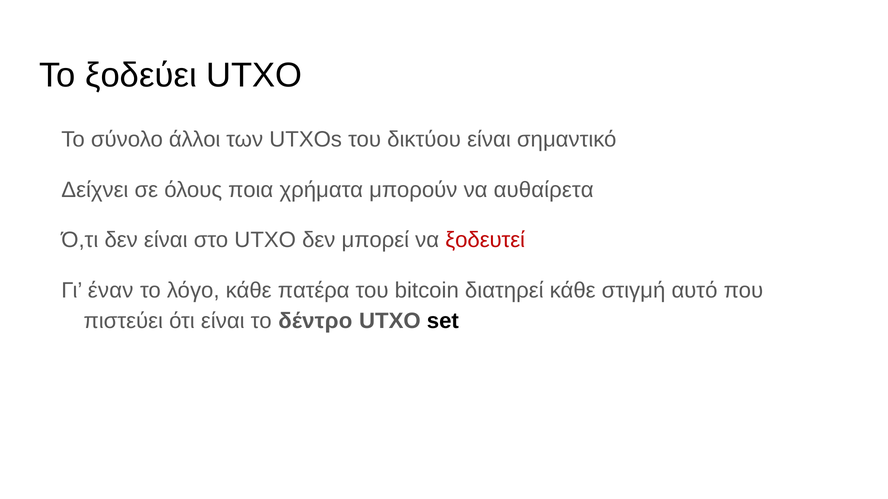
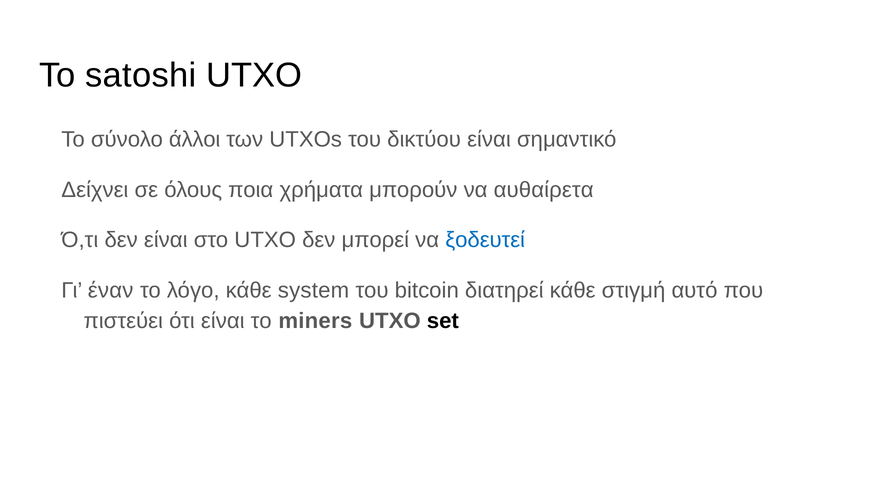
ξοδεύει: ξοδεύει -> satoshi (141, 75)
ξοδευτεί colour: red -> blue (485, 240)
πατέρα: πατέρα -> system (314, 291)
δέντρο: δέντρο -> miners (315, 321)
